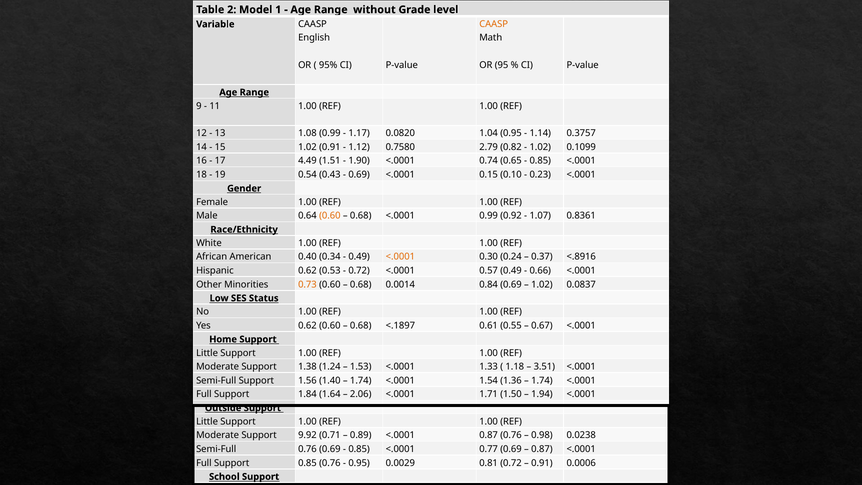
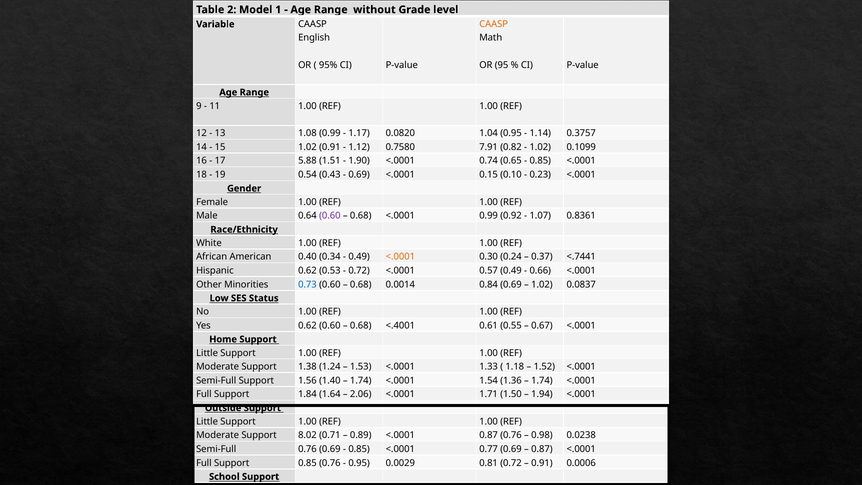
2.79: 2.79 -> 7.91 (489, 147)
4.49: 4.49 -> 5.88 (307, 161)
0.60 colour: orange -> purple (330, 216)
<.8916: <.8916 -> <.7441 (581, 257)
0.73 colour: orange -> blue (307, 284)
<.1897: <.1897 -> <.4001 (400, 325)
3.51: 3.51 -> 1.52 (544, 367)
9.92: 9.92 -> 8.02 (307, 435)
